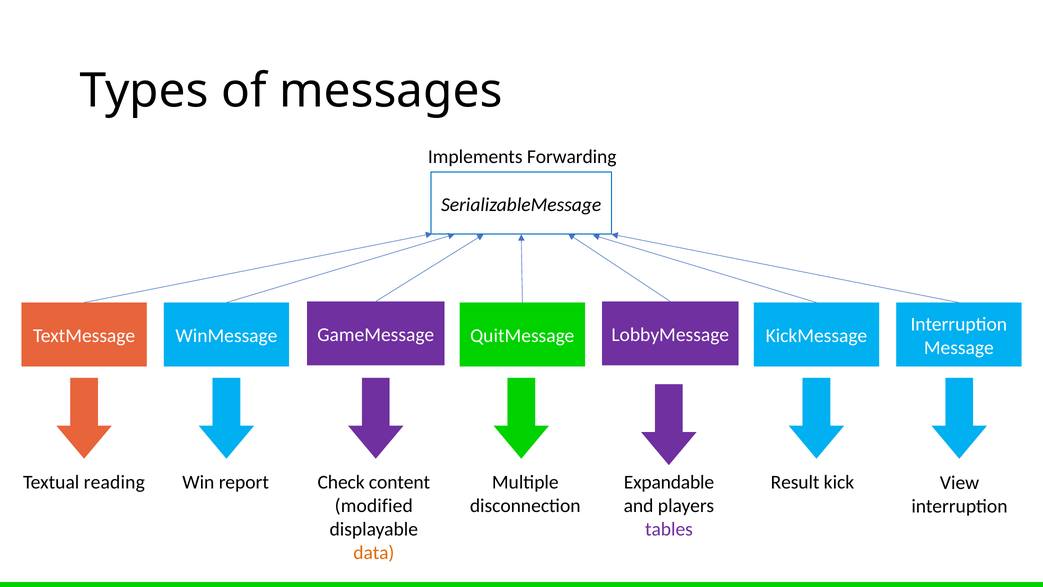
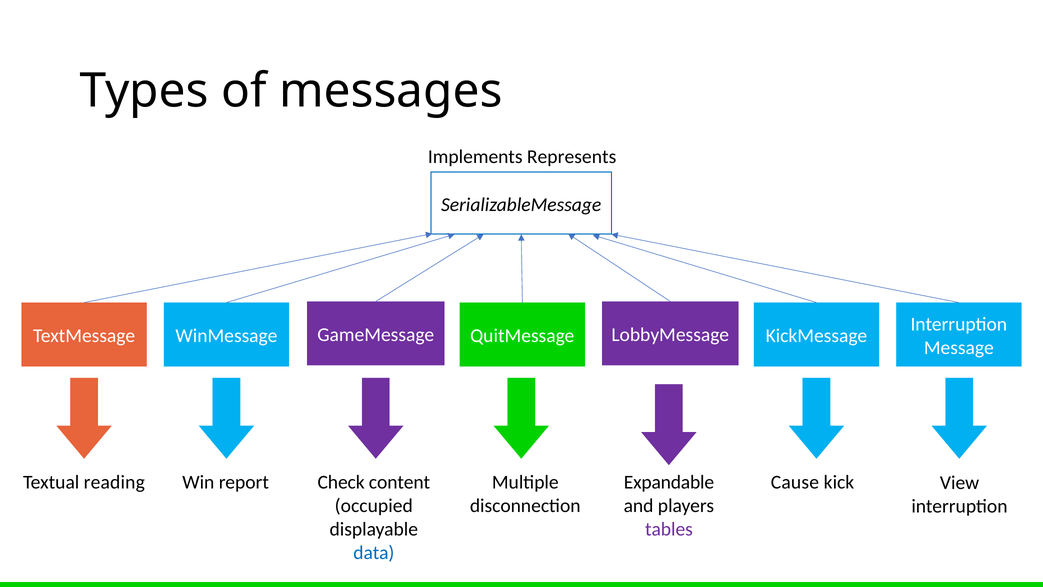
Forwarding: Forwarding -> Represents (572, 157)
Result: Result -> Cause (795, 482)
modified: modified -> occupied (374, 505)
data colour: orange -> blue (374, 552)
